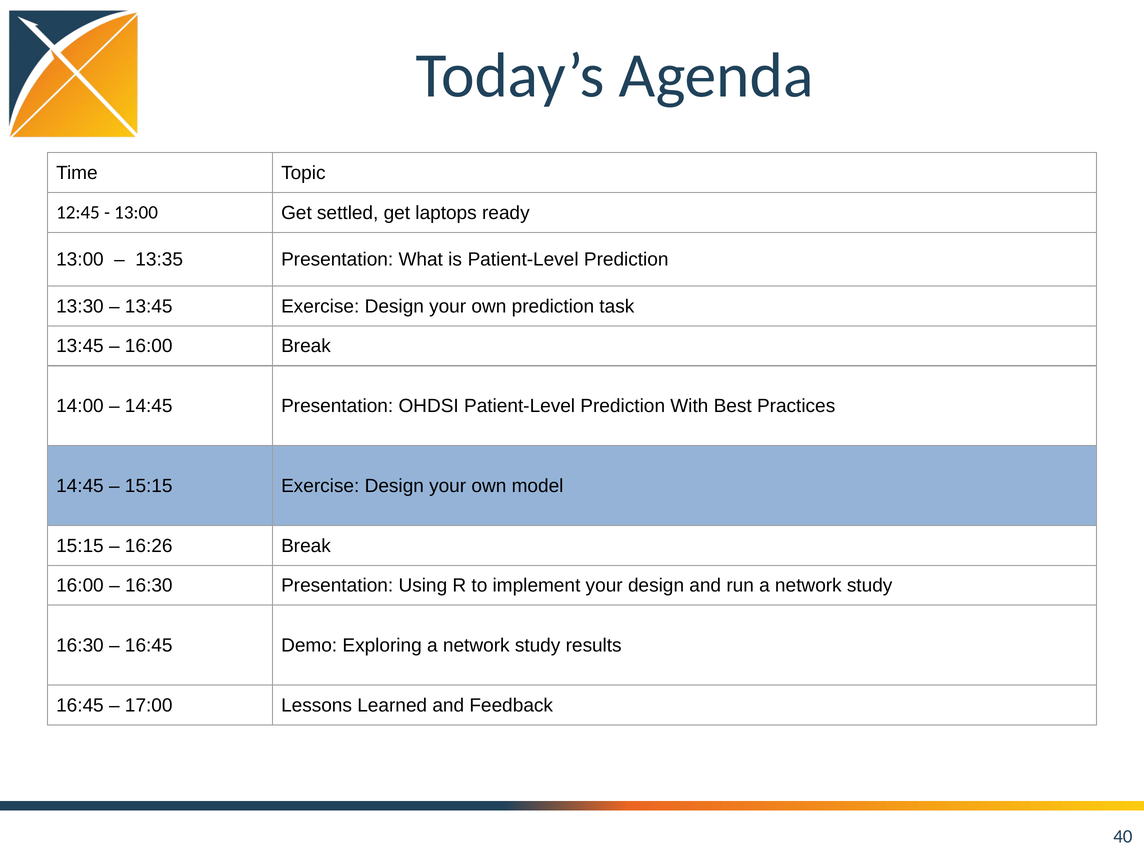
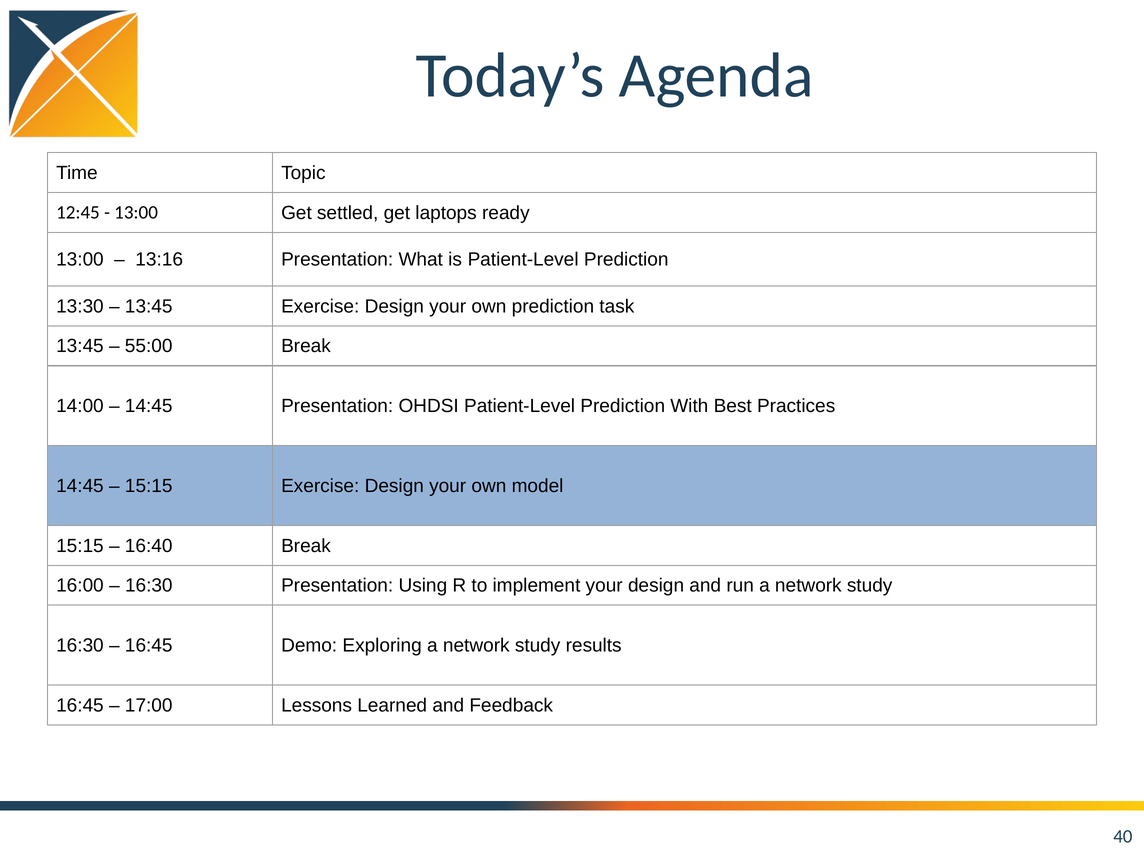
13:35: 13:35 -> 13:16 (159, 260)
16:00: 16:00 -> 55:00 (149, 346)
16:26: 16:26 -> 16:40 (149, 546)
